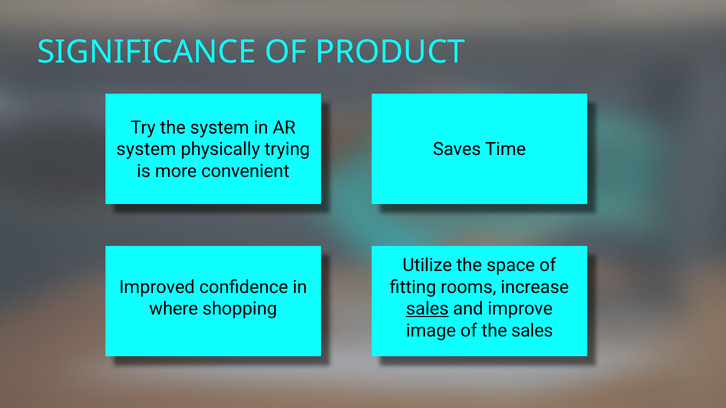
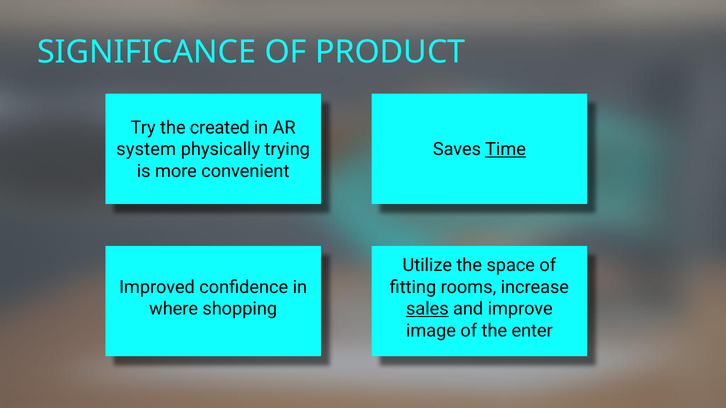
the system: system -> created (220, 128)
Time underline: none -> present (506, 149)
the sales: sales -> enter (532, 331)
